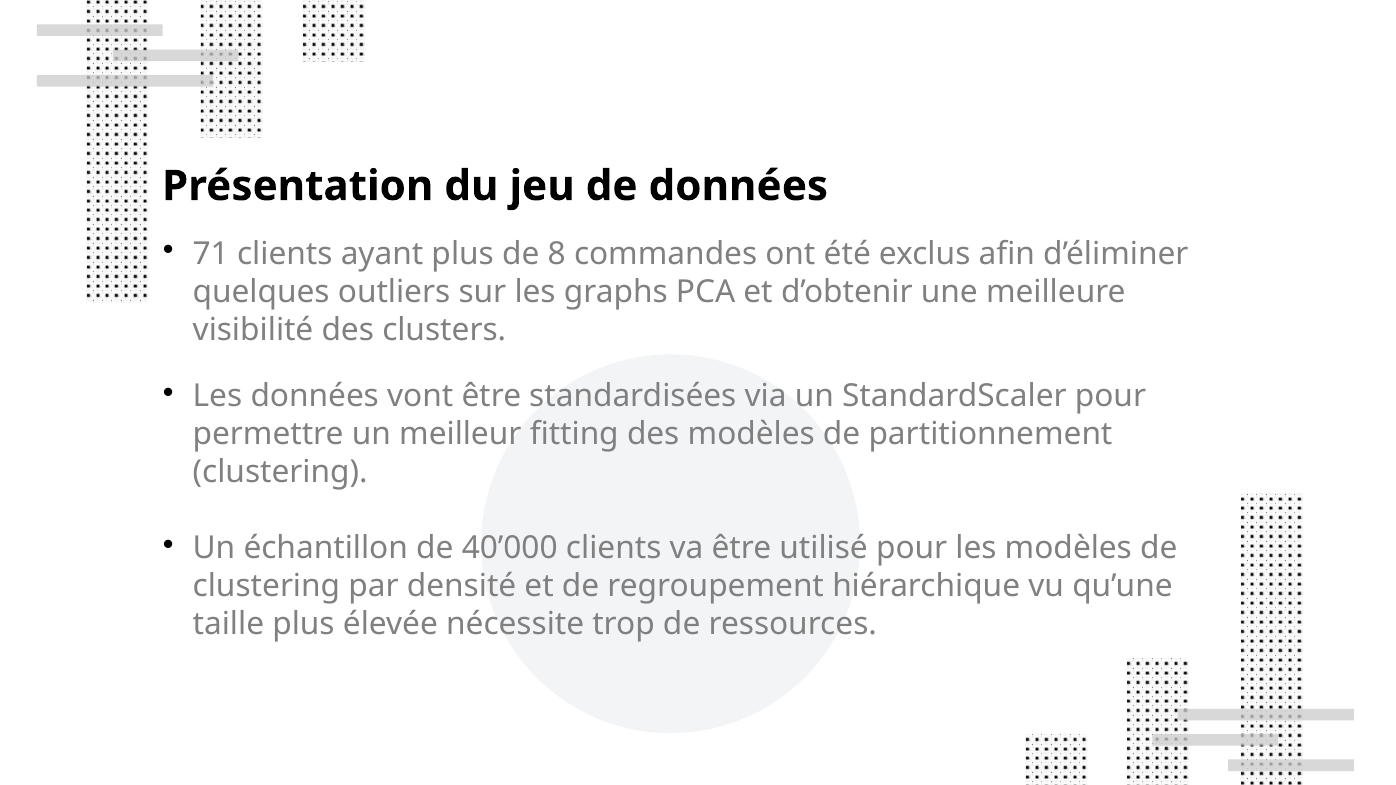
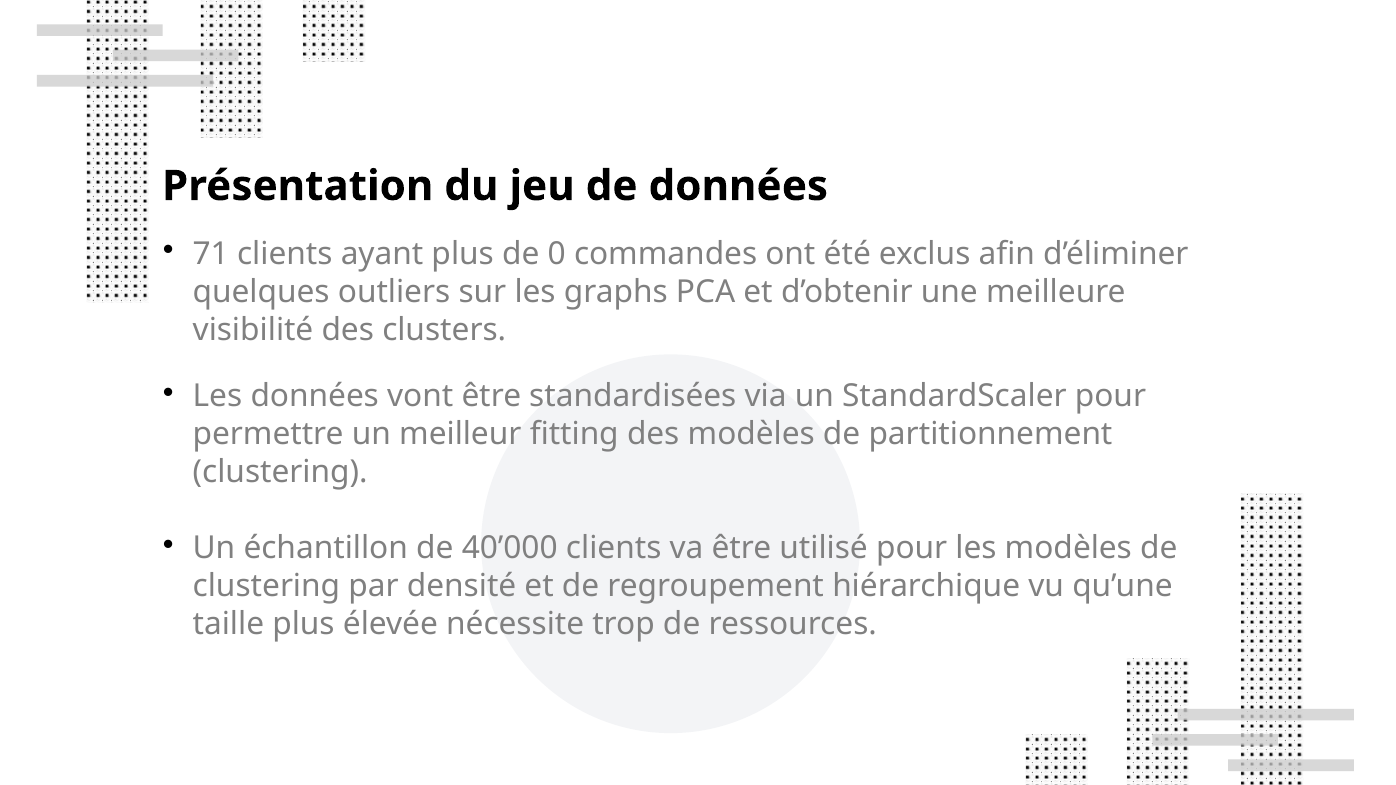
8: 8 -> 0 (557, 254)
